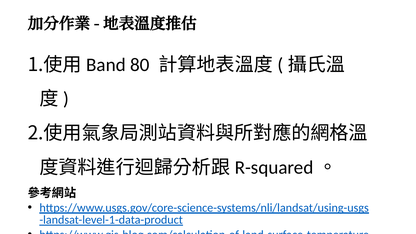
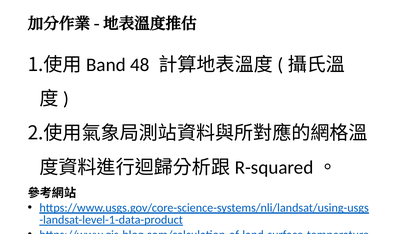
80: 80 -> 48 (140, 65)
